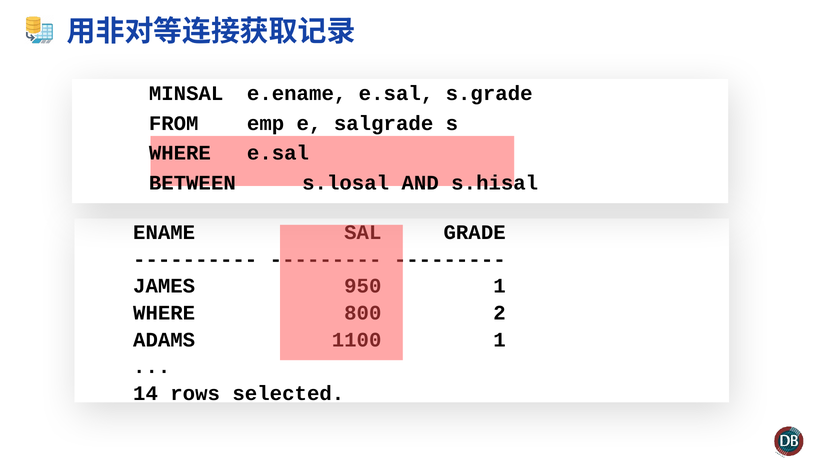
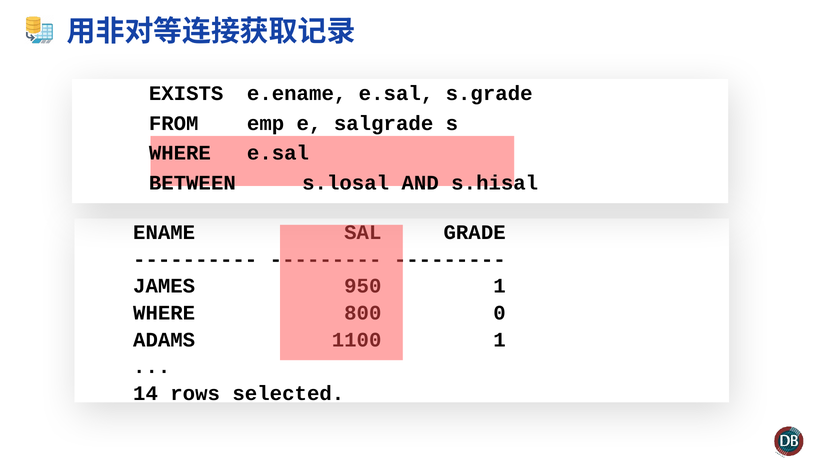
MINSAL: MINSAL -> EXISTS (186, 93)
2: 2 -> 0 (499, 313)
